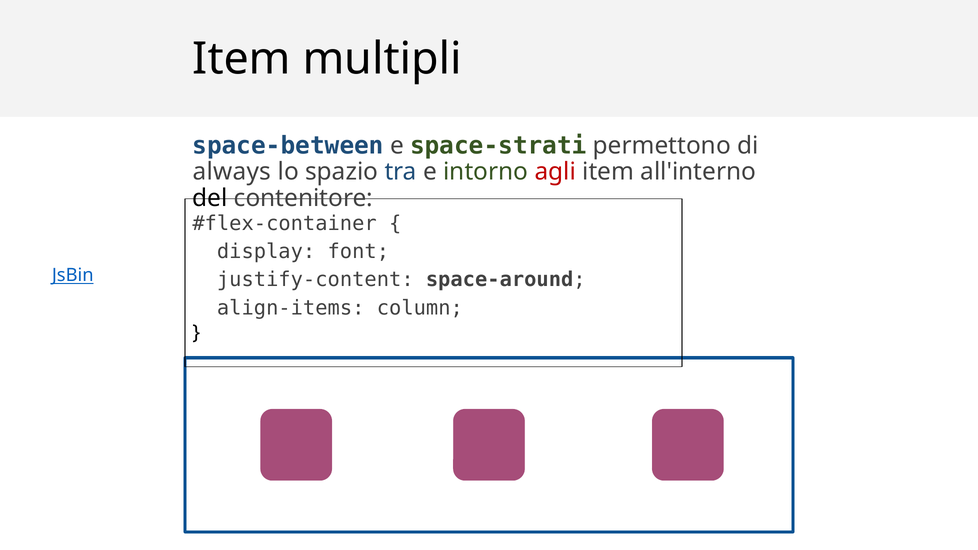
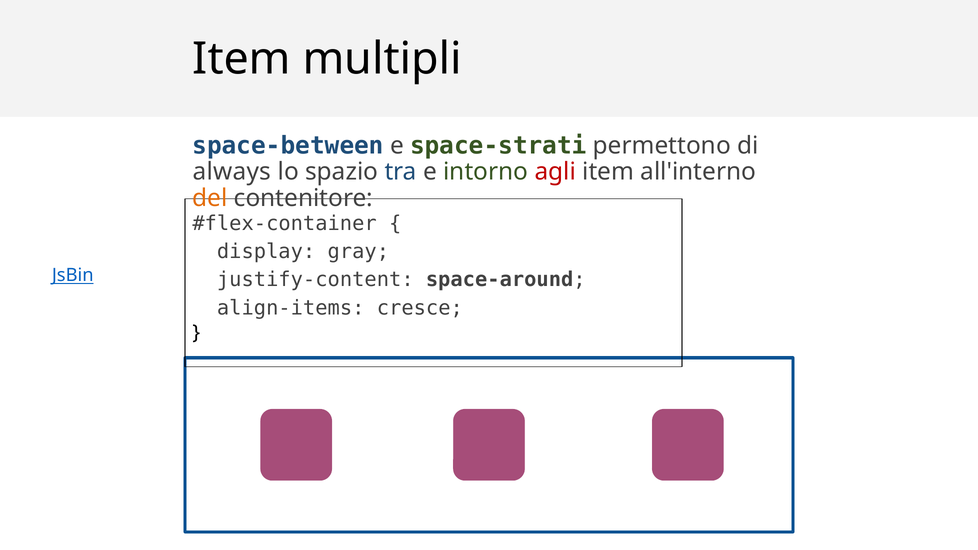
del colour: black -> orange (210, 198)
font: font -> gray (358, 252)
column: column -> cresce (420, 308)
